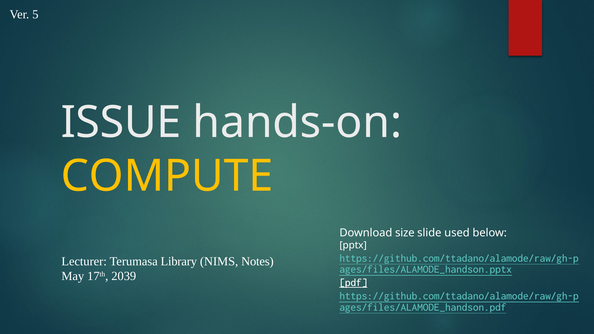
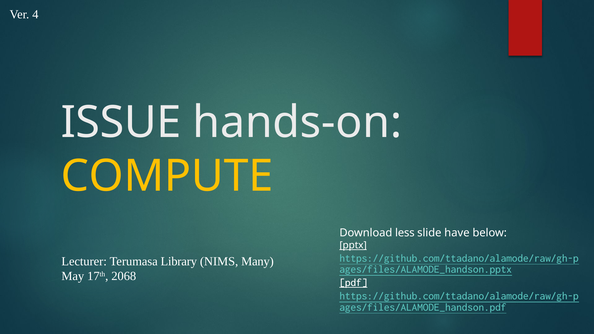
5: 5 -> 4 (35, 14)
size: size -> less (405, 233)
used: used -> have (457, 233)
pptx underline: none -> present (353, 245)
Notes: Notes -> Many (257, 261)
2039: 2039 -> 2068 (124, 276)
